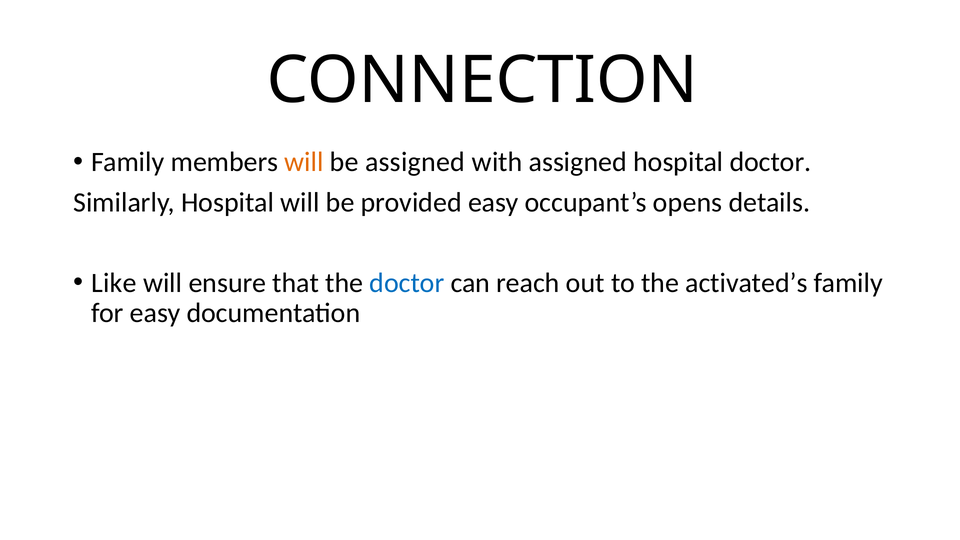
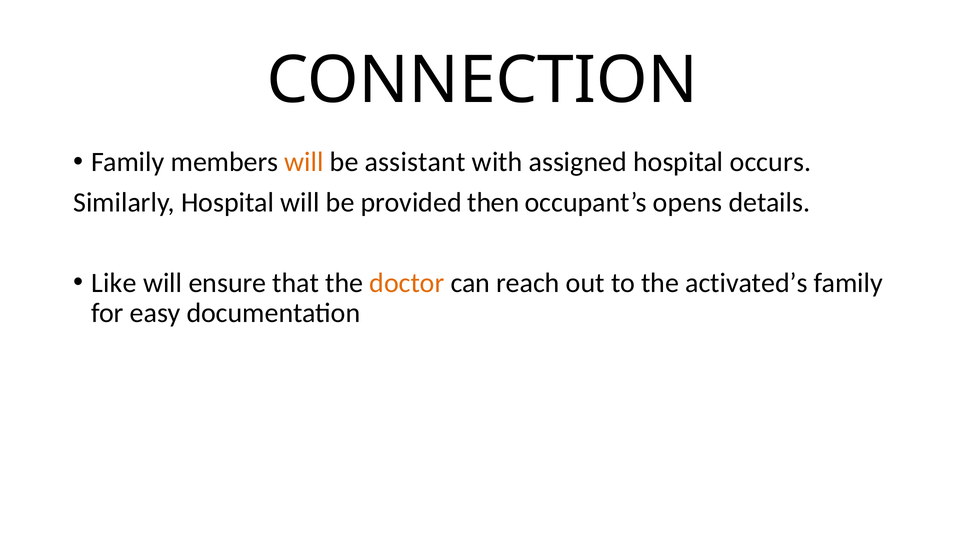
be assigned: assigned -> assistant (415, 162)
hospital doctor: doctor -> occurs (770, 162)
provided easy: easy -> then (493, 202)
doctor colour: blue -> orange (407, 283)
